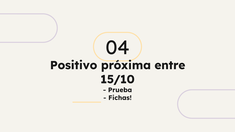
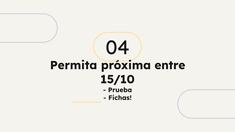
Positivo: Positivo -> Permita (74, 65)
